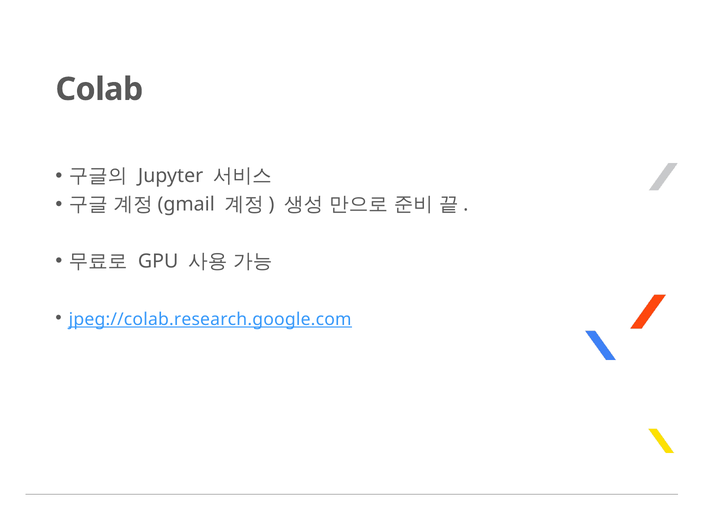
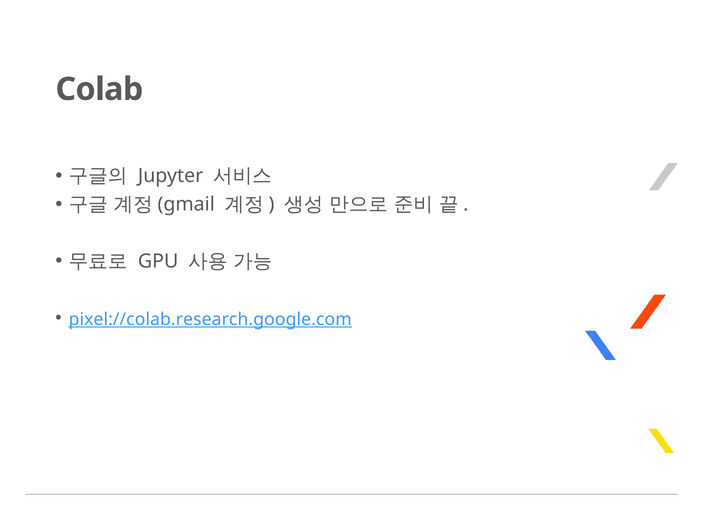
jpeg://colab.research.google.com: jpeg://colab.research.google.com -> pixel://colab.research.google.com (210, 319)
